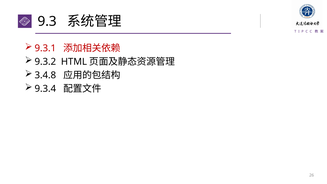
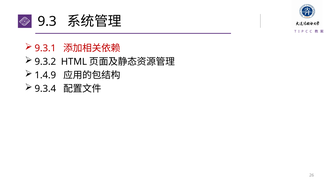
3.4.8: 3.4.8 -> 1.4.9 (45, 75)
